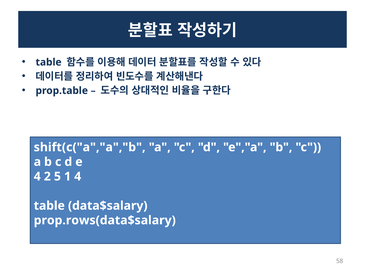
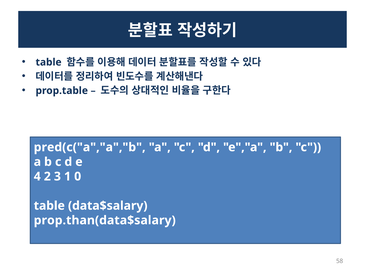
shift(c("a","a","b: shift(c("a","a","b -> pred(c("a","a","b (90, 147)
5: 5 -> 3 (57, 176)
1 4: 4 -> 0 (78, 176)
prop.rows(data$salary: prop.rows(data$salary -> prop.than(data$salary (105, 220)
